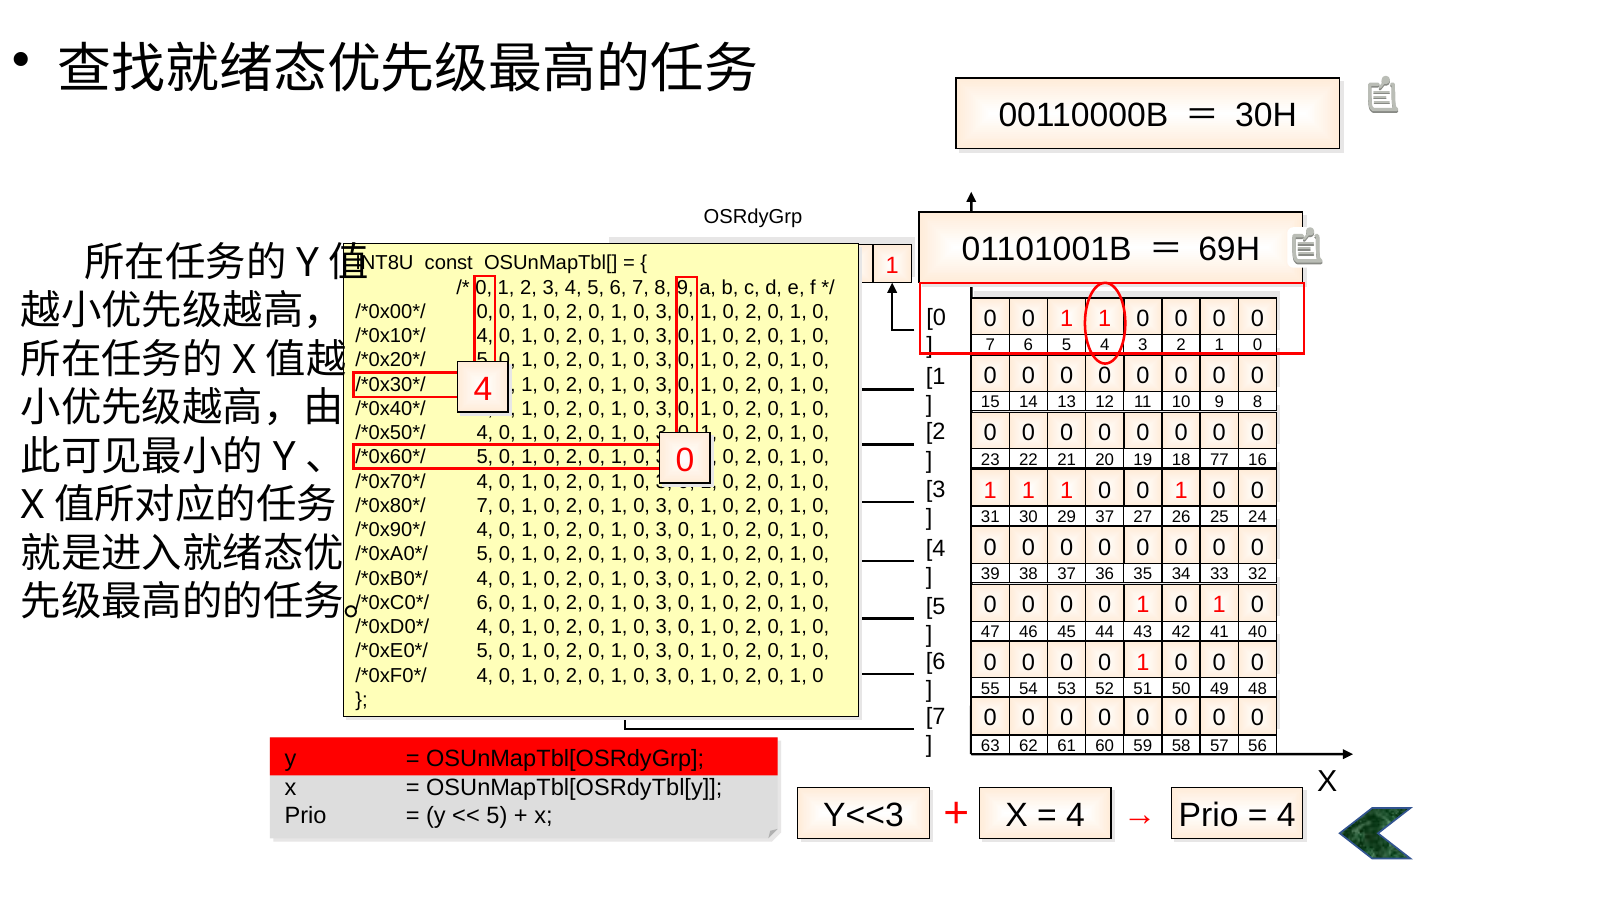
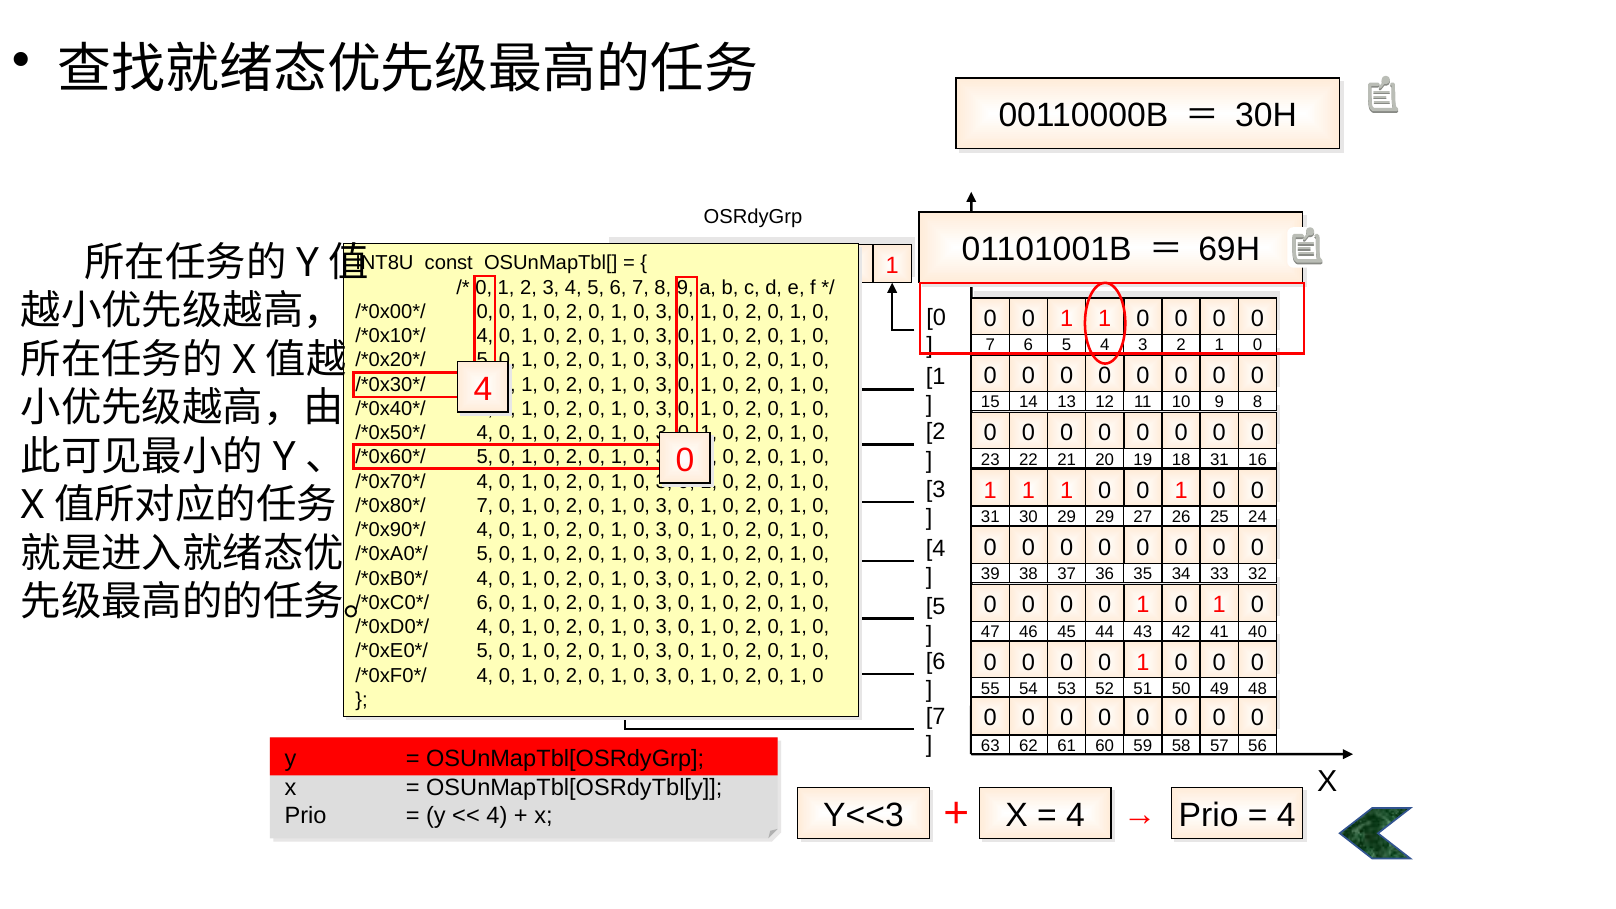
18 77: 77 -> 31 (1219, 460)
29 37: 37 -> 29 (1105, 517)
5: 5 -> 4 (497, 816)
